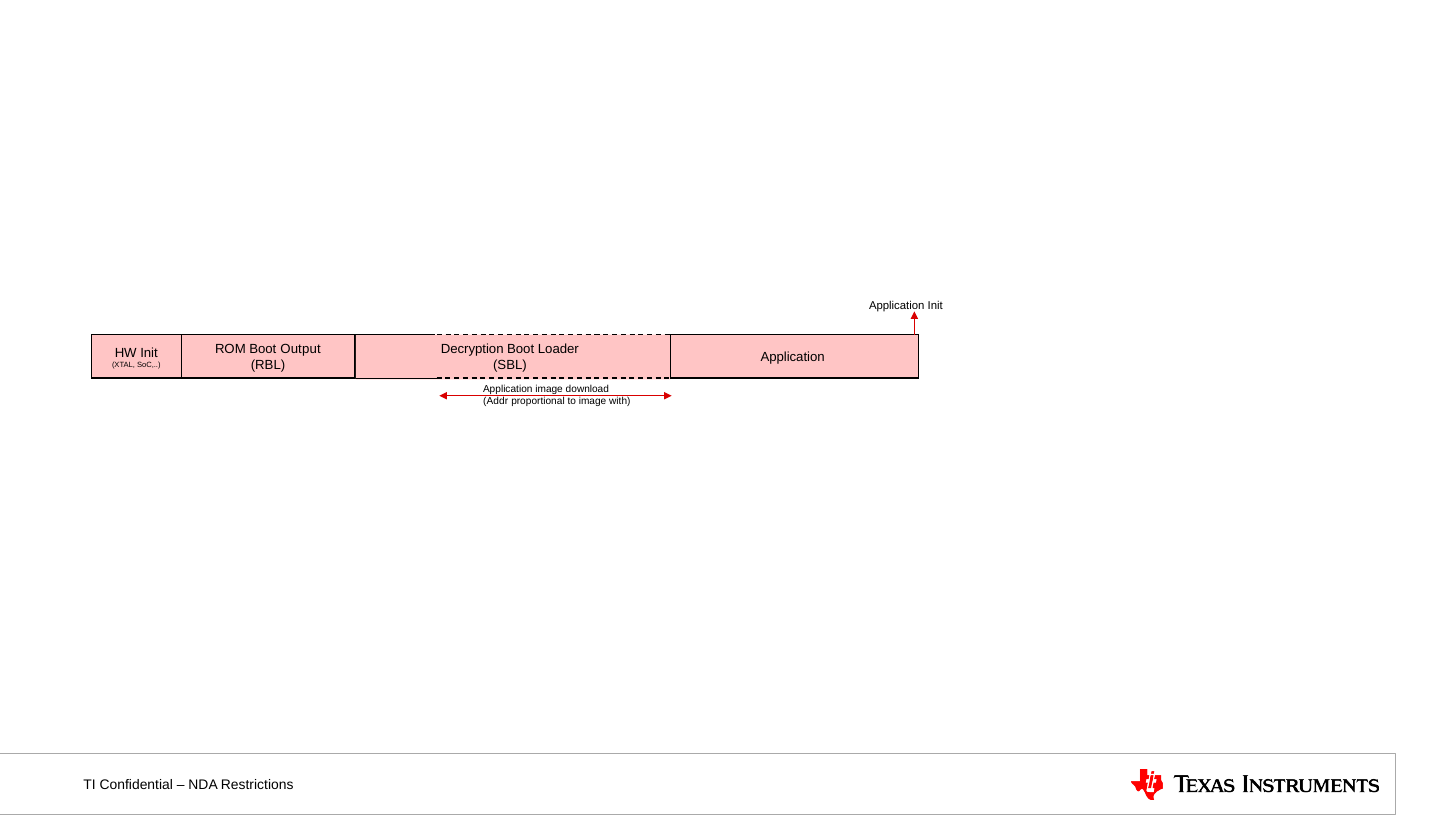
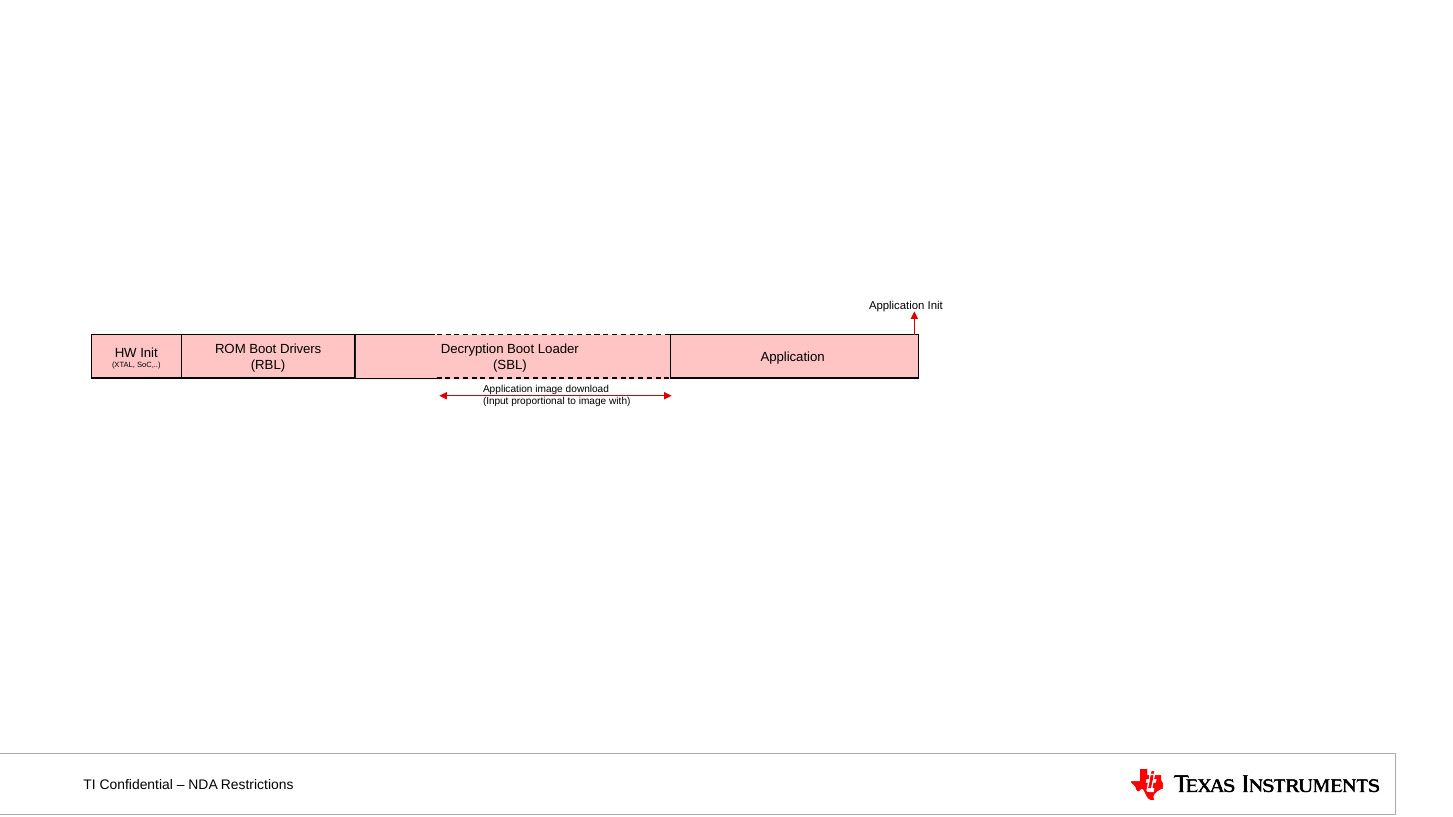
Output: Output -> Drivers (301, 350)
Addr: Addr -> Input (496, 402)
